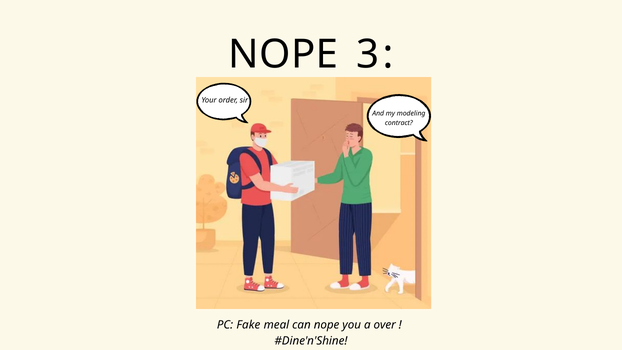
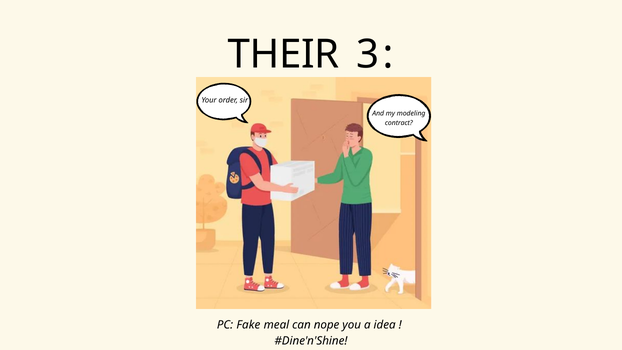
NOPE: NOPE -> THEIR (284, 55)
over: over -> idea (385, 325)
